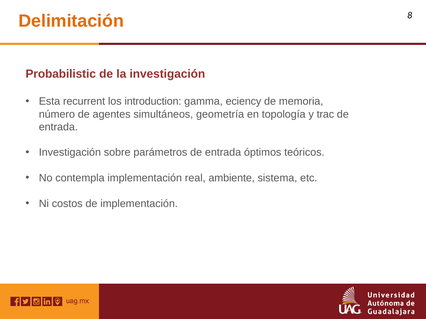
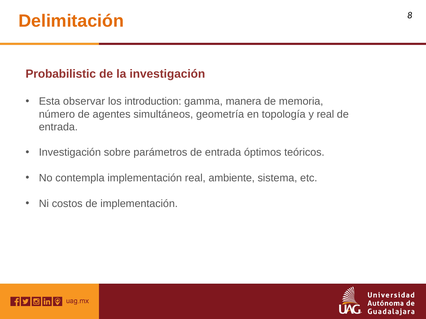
recurrent: recurrent -> observar (84, 102)
eciency: eciency -> manera (243, 102)
y trac: trac -> real (325, 114)
